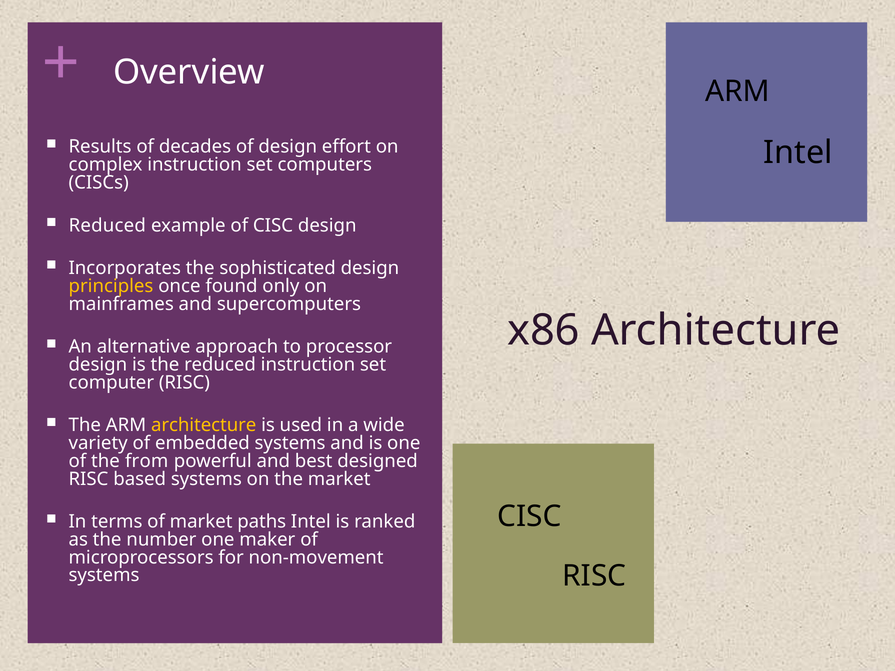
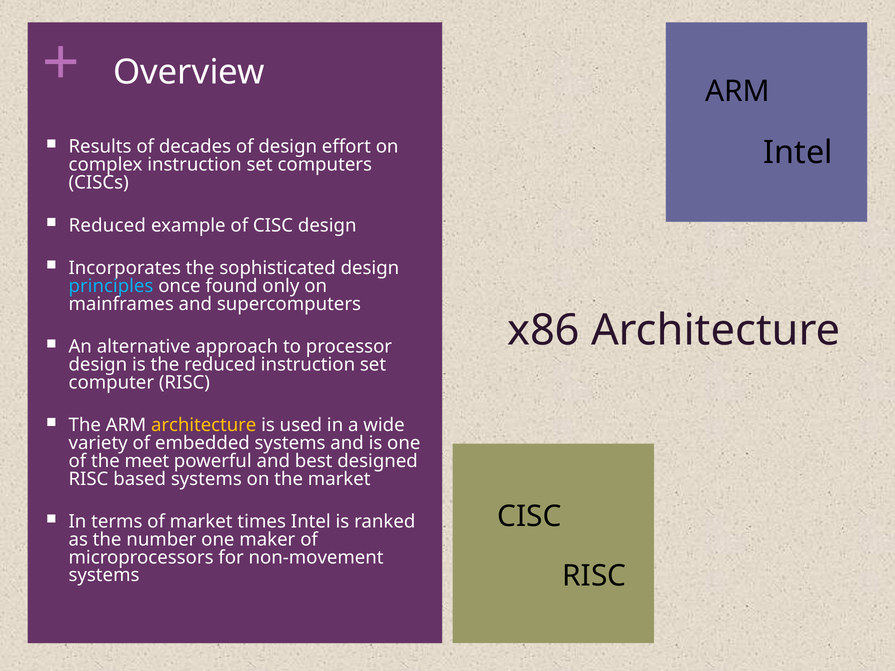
principles colour: yellow -> light blue (111, 286)
from: from -> meet (147, 461)
paths: paths -> times (262, 522)
